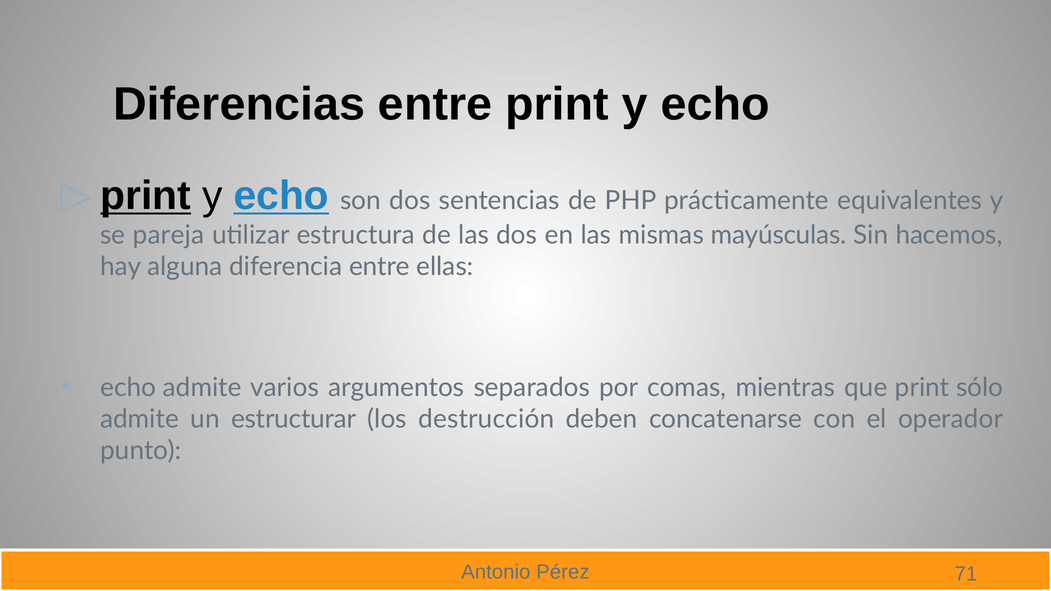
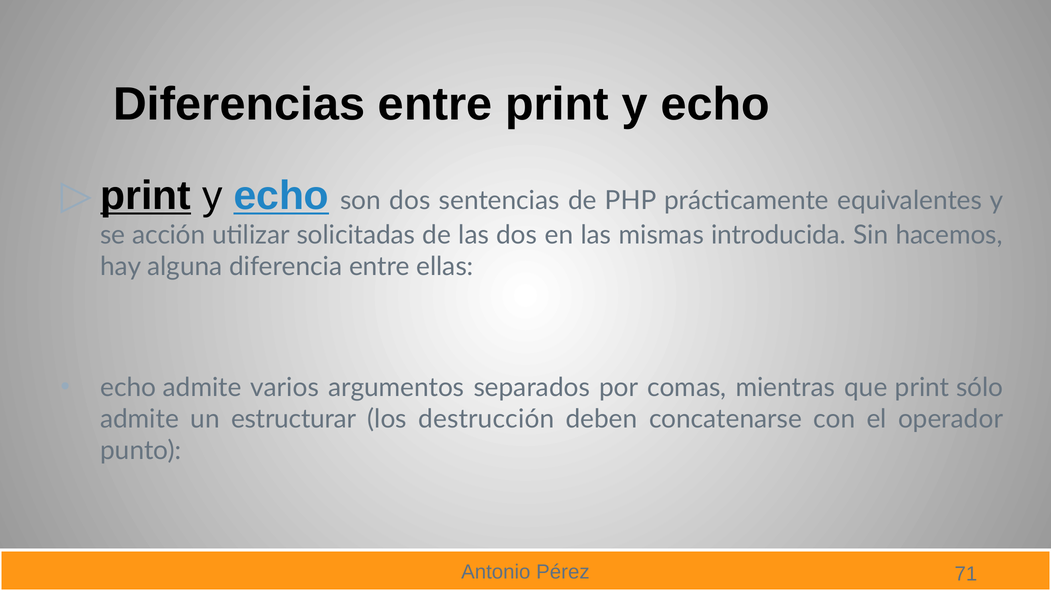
pareja: pareja -> acción (169, 235)
estructura: estructura -> solicitadas (356, 235)
mayúsculas: mayúsculas -> introducida (779, 235)
